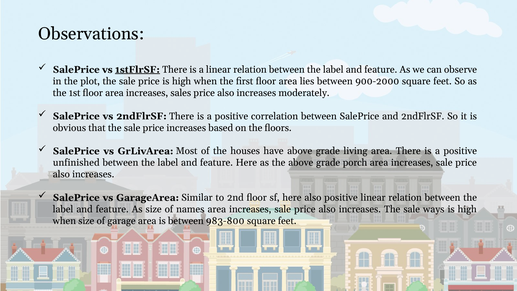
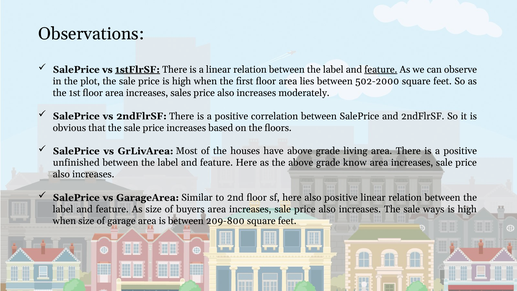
feature underline: none -> present (381, 70)
900-2000: 900-2000 -> 502-2000 (377, 81)
porch: porch -> know (355, 163)
names: names -> buyers (190, 209)
983-800: 983-800 -> 209-800 (225, 221)
